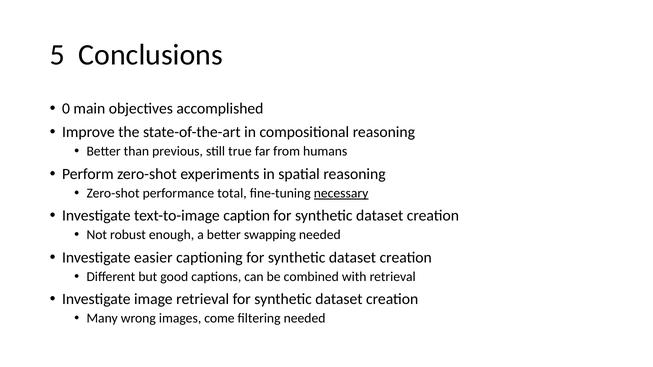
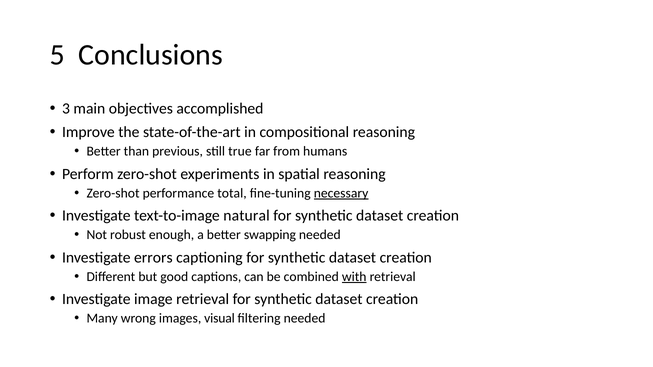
0: 0 -> 3 (66, 109)
caption: caption -> natural (247, 216)
easier: easier -> errors (153, 258)
with underline: none -> present (354, 277)
come: come -> visual (219, 319)
